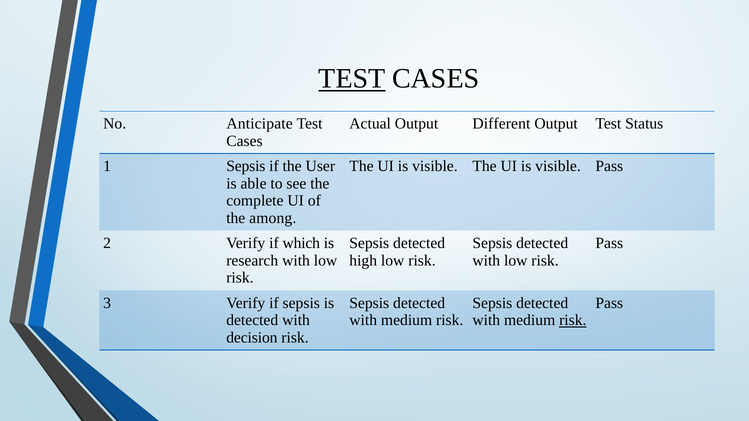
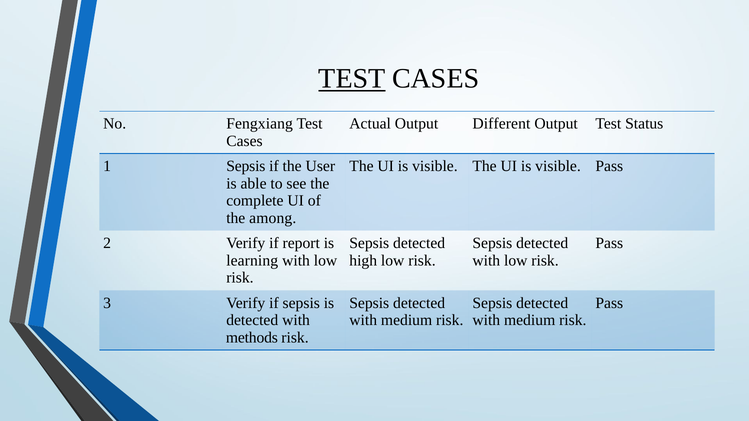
Anticipate: Anticipate -> Fengxiang (260, 124)
which: which -> report (301, 243)
research: research -> learning (252, 261)
risk underline: present -> none (573, 320)
decision: decision -> methods (252, 338)
